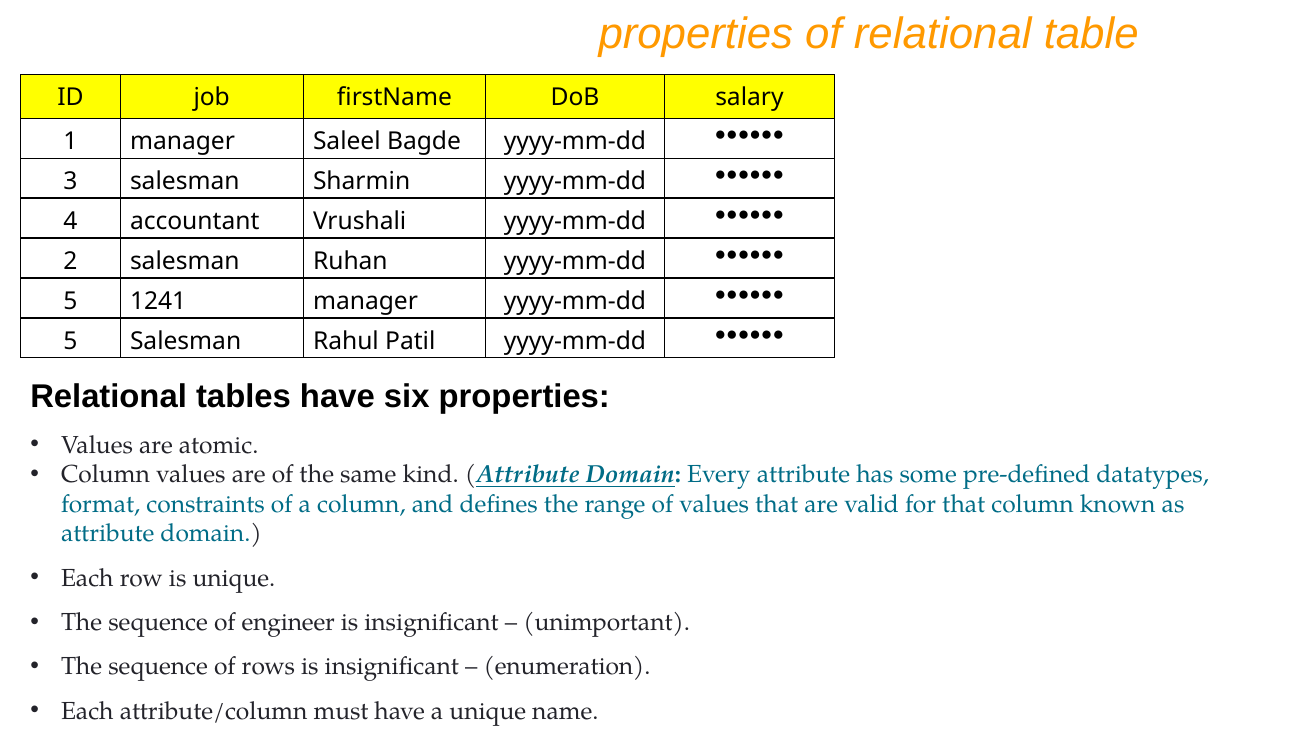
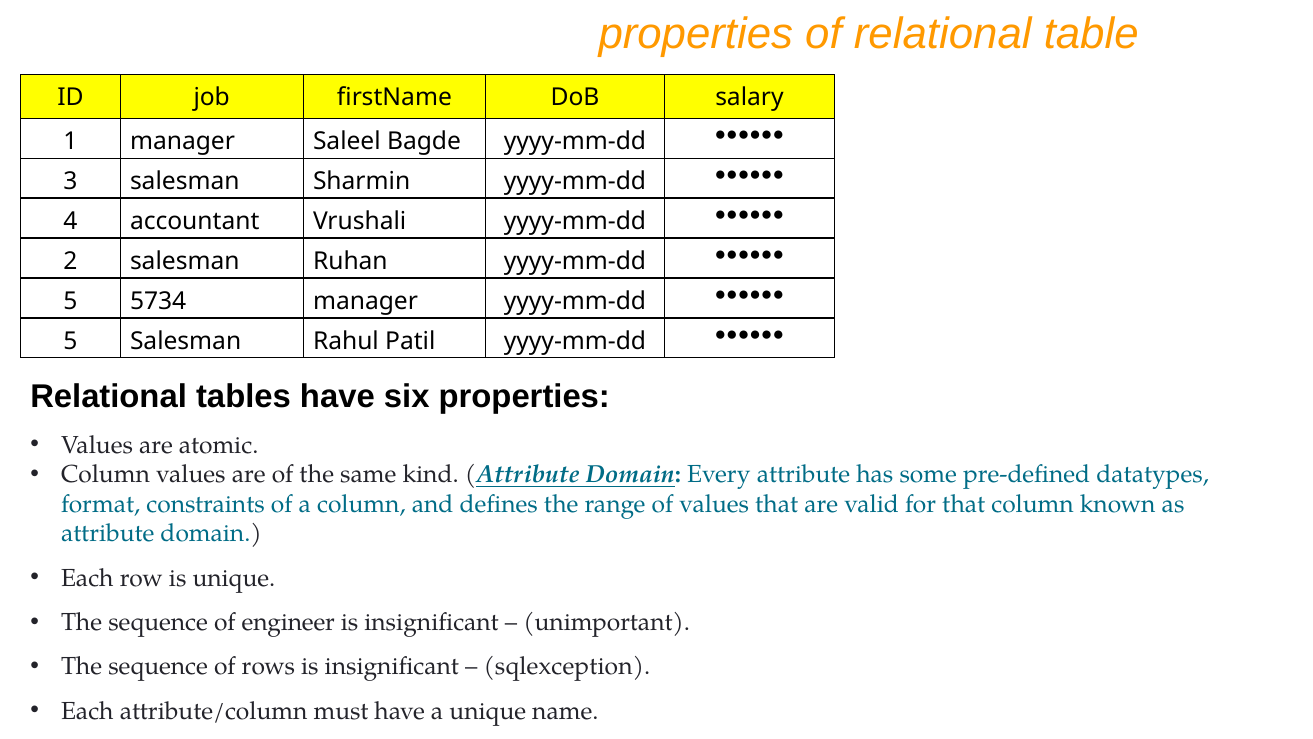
1241: 1241 -> 5734 (158, 301)
enumeration: enumeration -> sqlexception (567, 666)
